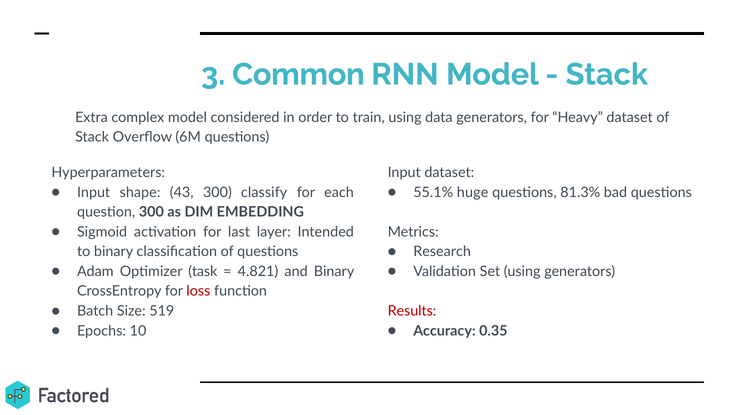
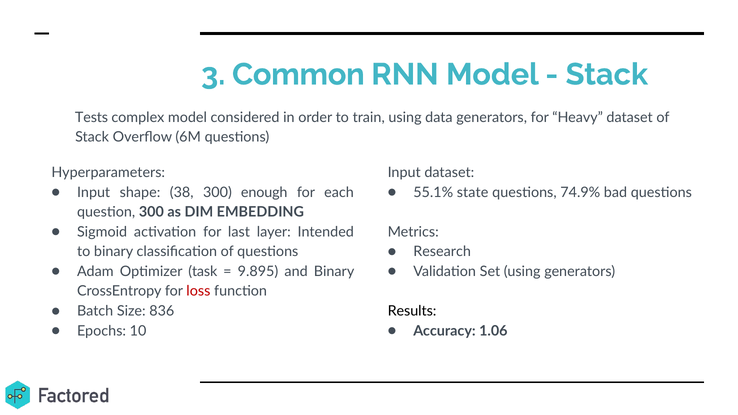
Extra: Extra -> Tests (92, 117)
43: 43 -> 38 (182, 192)
classify: classify -> enough (264, 192)
huge: huge -> state (473, 192)
81.3%: 81.3% -> 74.9% (580, 192)
4.821: 4.821 -> 9.895 (258, 272)
519: 519 -> 836 (162, 311)
Results colour: red -> black (412, 311)
0.35: 0.35 -> 1.06 (493, 331)
